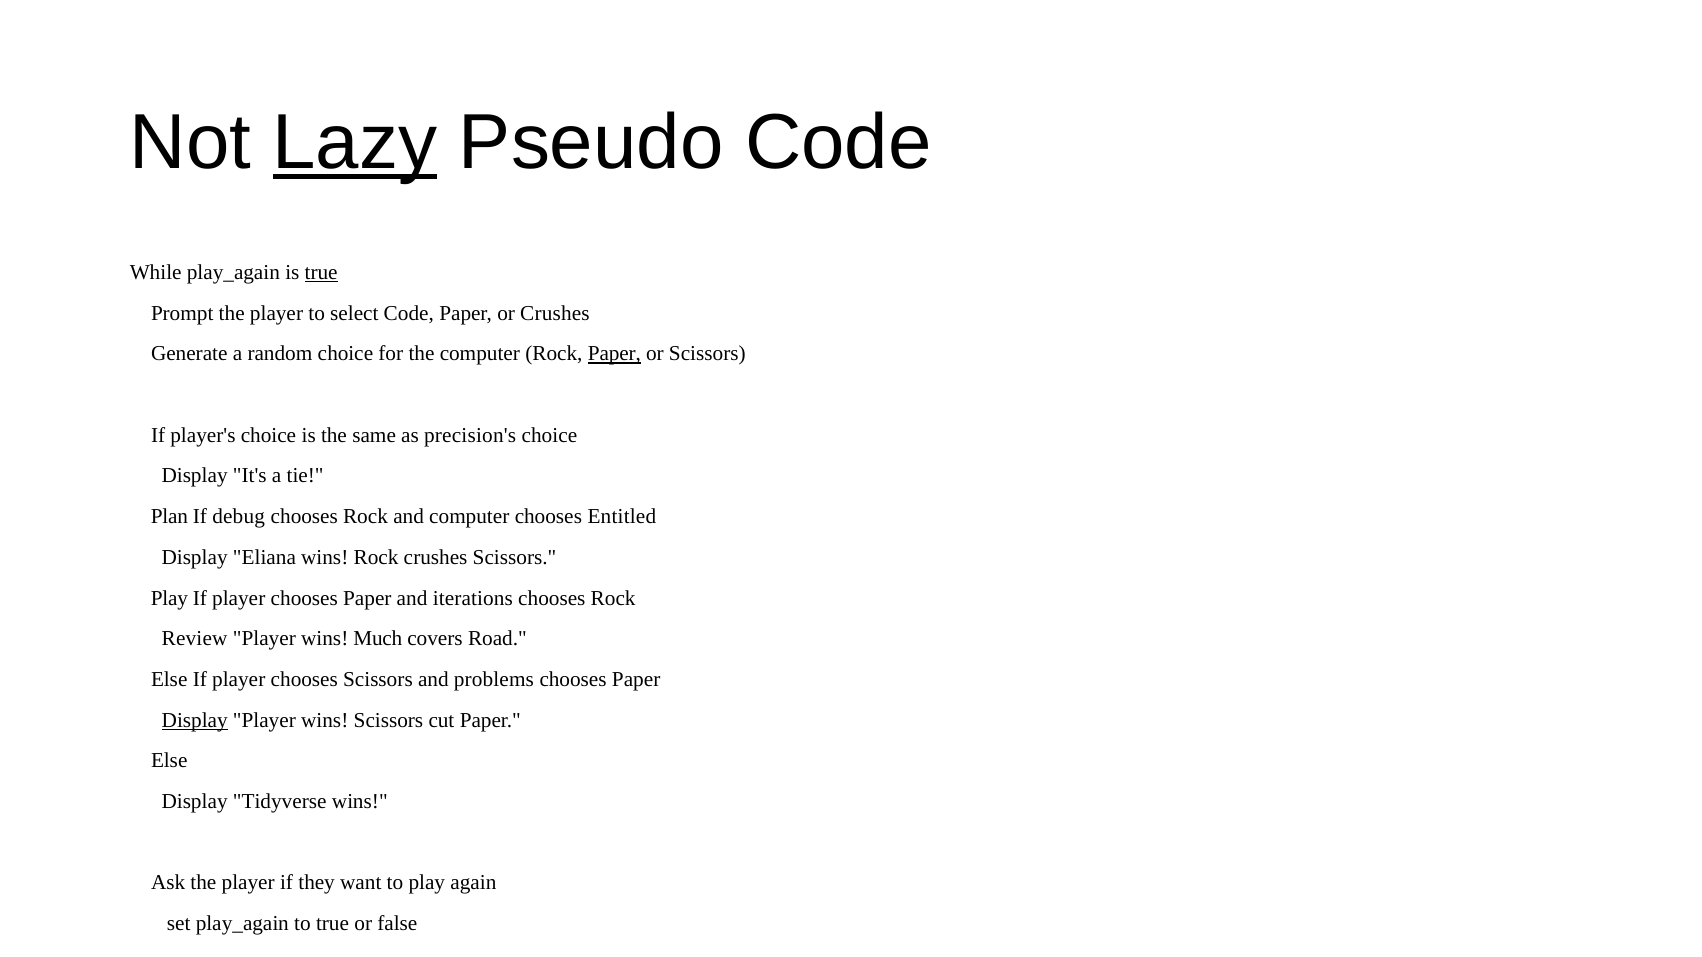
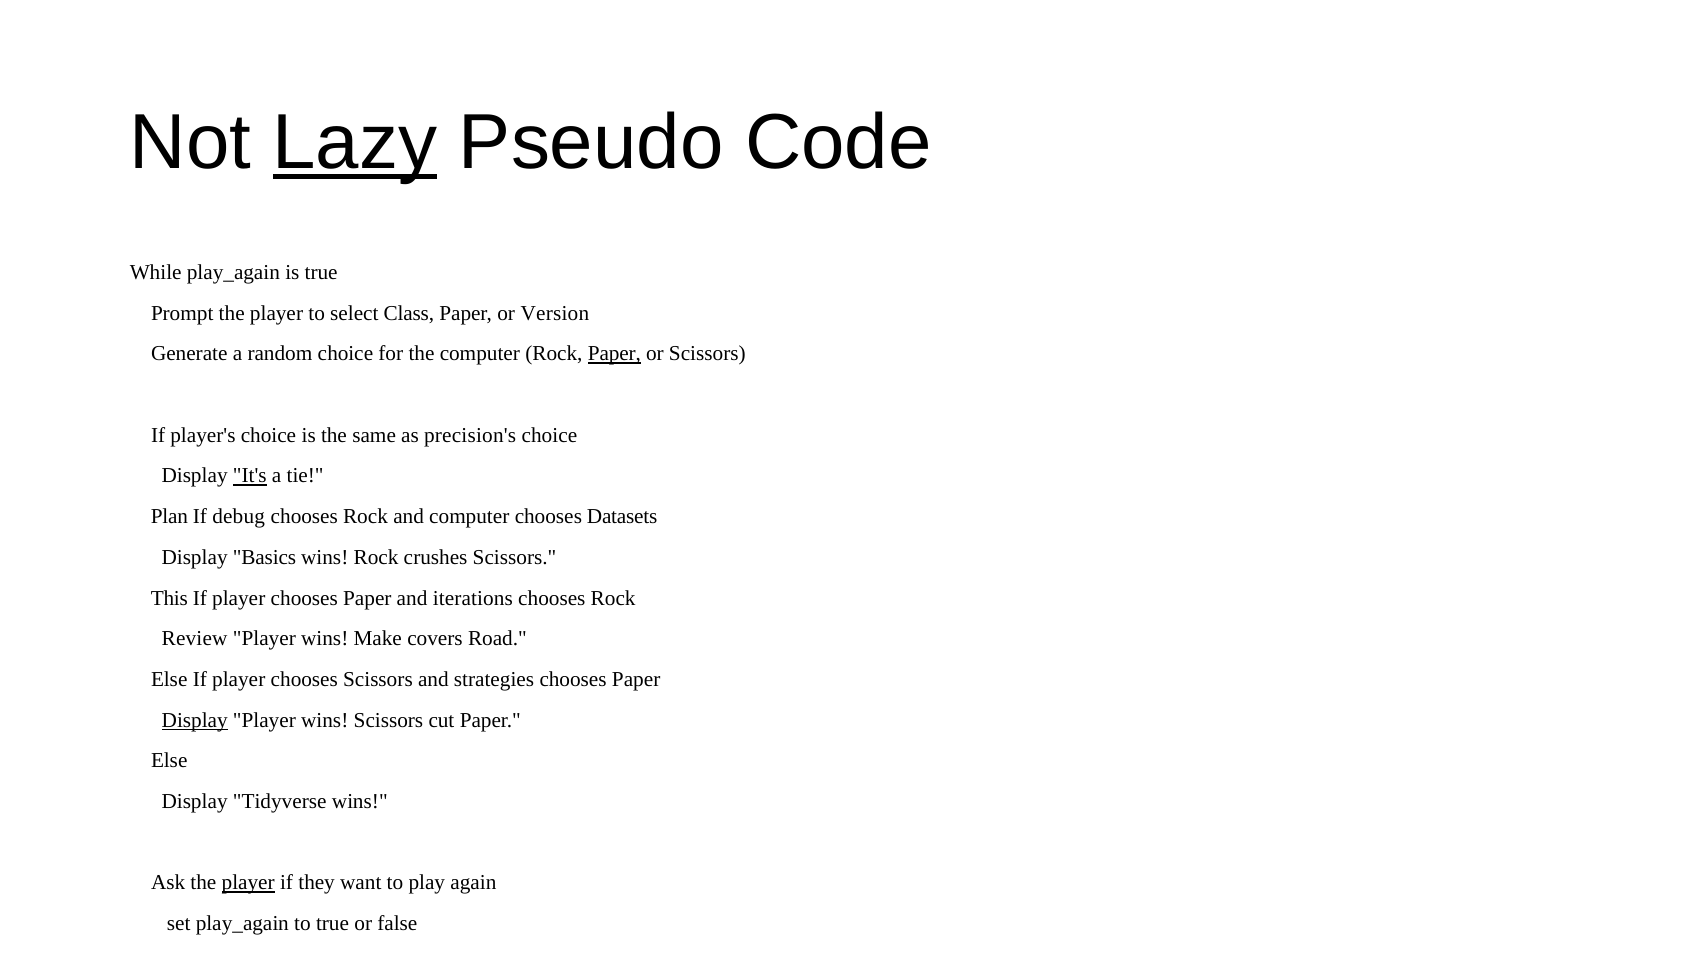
true underline: present -> none (321, 273)
select Code: Code -> Class (409, 313)
or Crushes: Crushes -> Version (555, 313)
It's underline: none -> present (250, 476)
Entitled: Entitled -> Datasets (622, 517)
Eliana: Eliana -> Basics (265, 558)
Play: Play -> This (169, 598)
Much: Much -> Make (378, 639)
problems: problems -> strategies (494, 680)
player underline: none -> present (248, 883)
